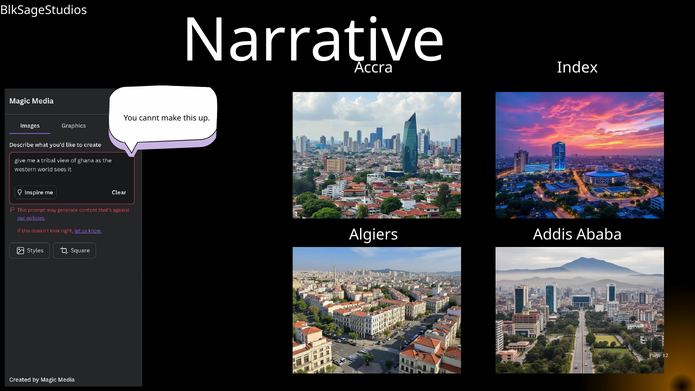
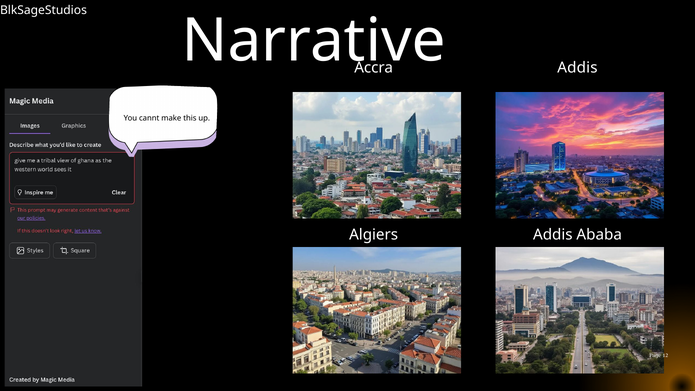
Index: Index -> Addis (577, 68)
